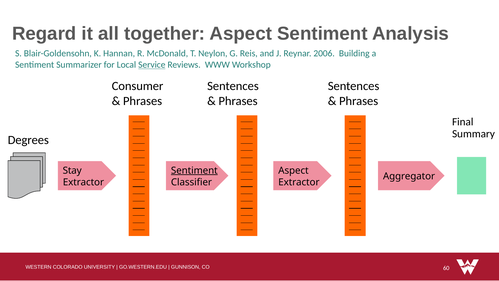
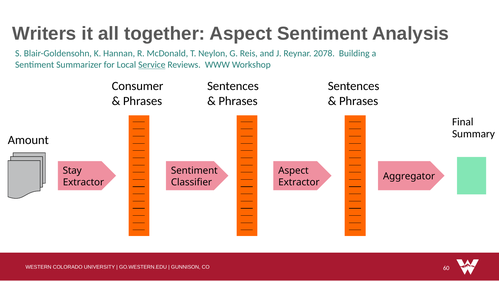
Regard: Regard -> Writers (44, 34)
2006: 2006 -> 2078 (324, 54)
Degrees: Degrees -> Amount (28, 140)
Sentiment underline: present -> none (194, 170)
